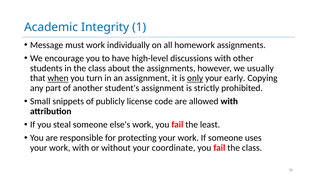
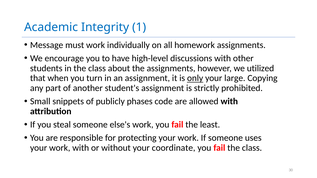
usually: usually -> utilized (261, 68)
when underline: present -> none (58, 78)
early: early -> large (235, 78)
license: license -> phases (140, 102)
